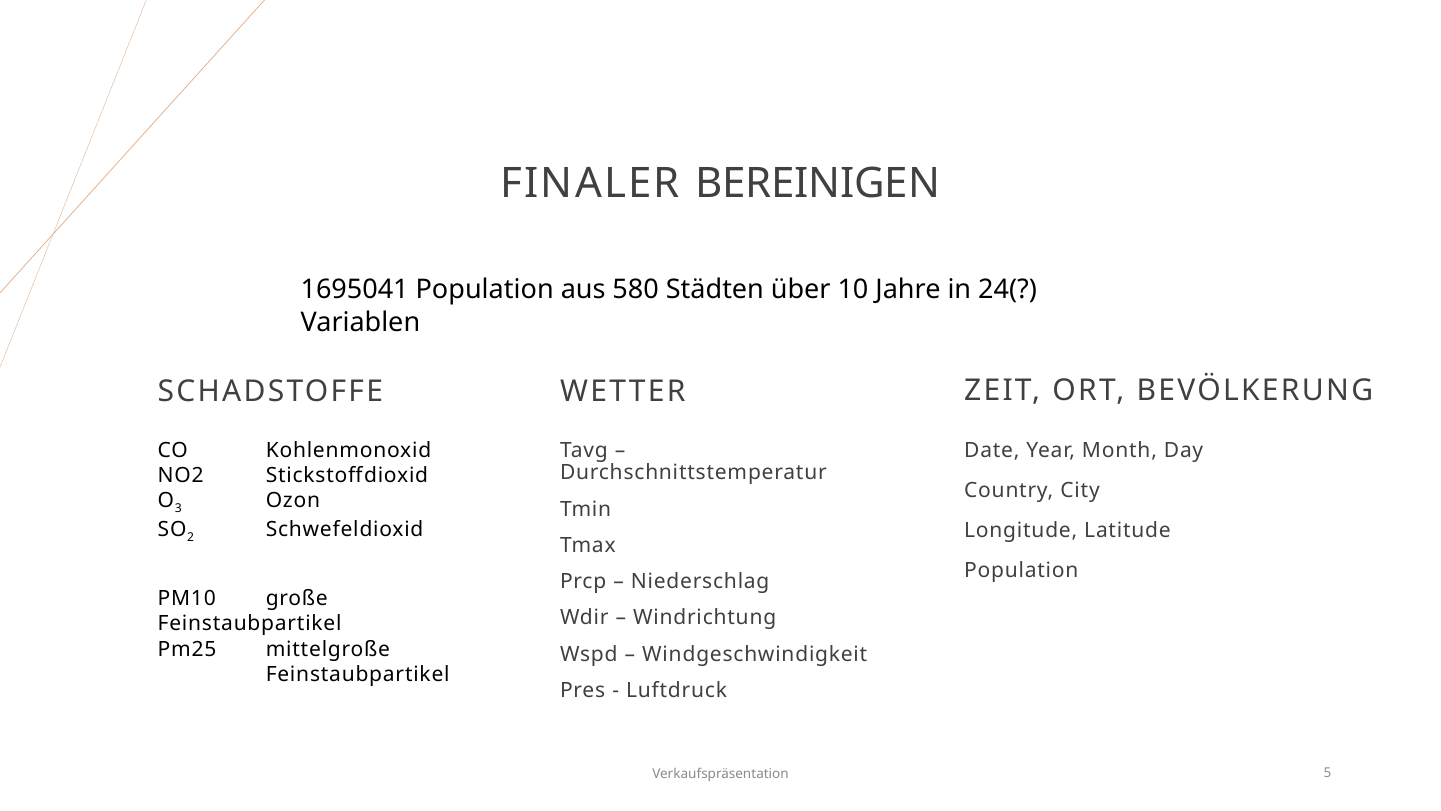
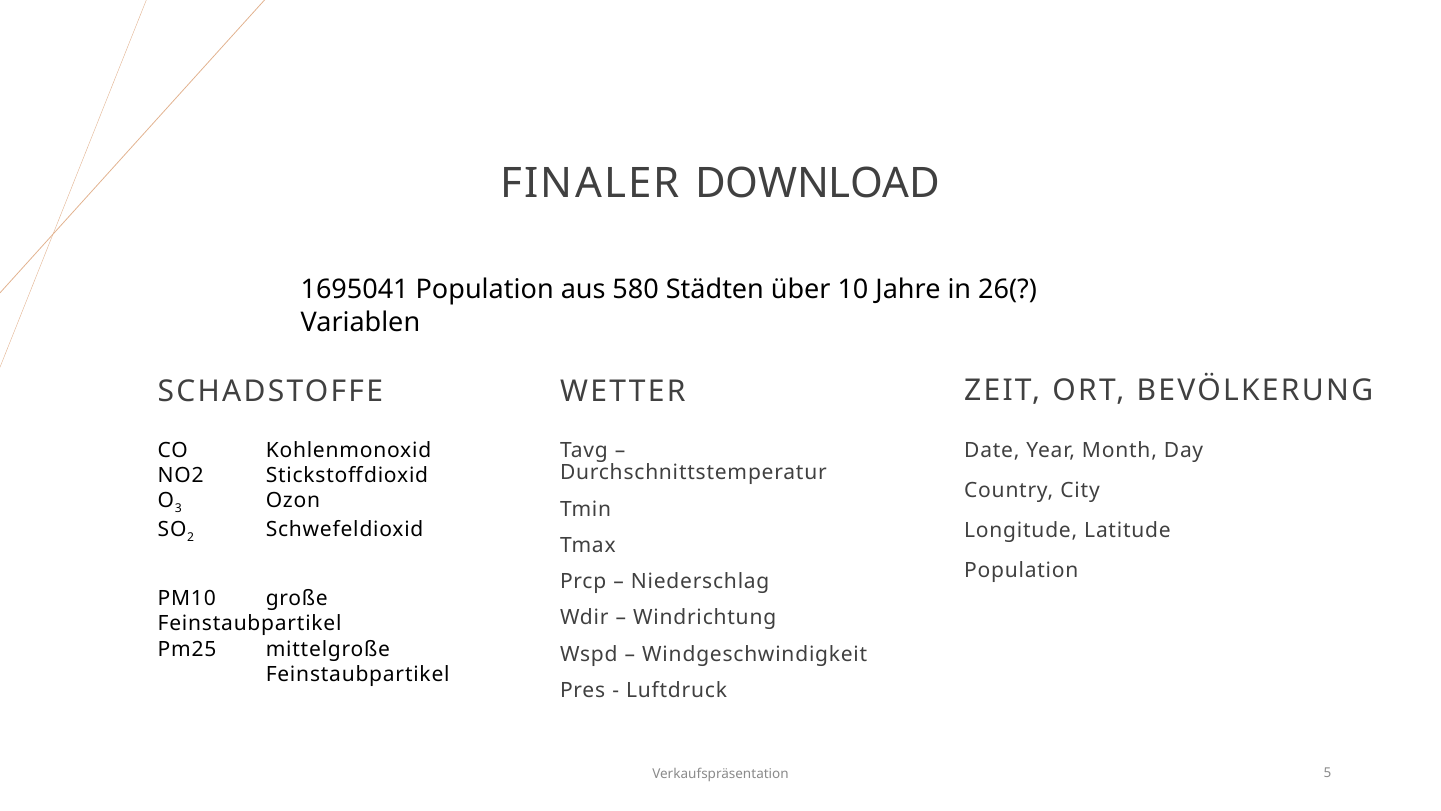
BEREINIGEN: BEREINIGEN -> DOWNLOAD (818, 183)
24(: 24( -> 26( (1008, 290)
